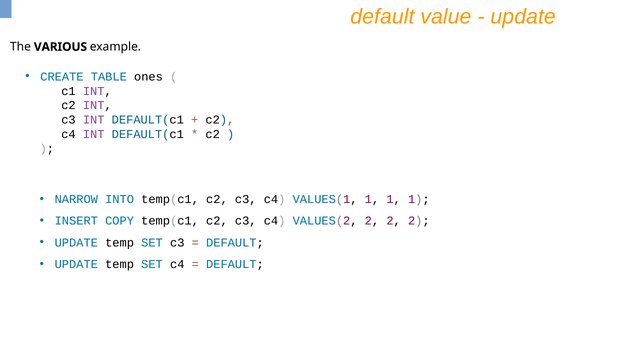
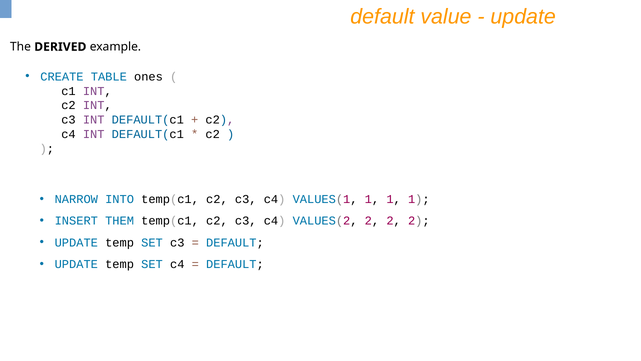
VARIOUS: VARIOUS -> DERIVED (60, 47)
COPY: COPY -> THEM (120, 221)
